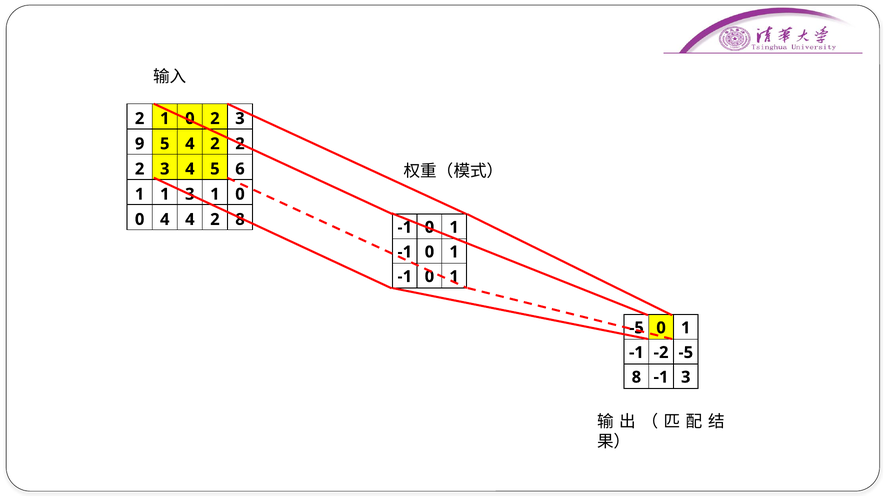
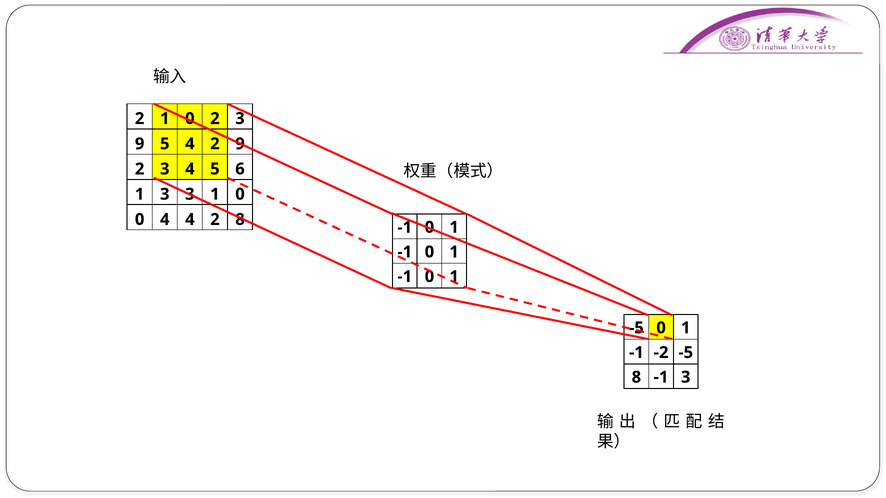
2: 2 -> 9 (240, 144)
1 1: 1 -> 3 (165, 194)
